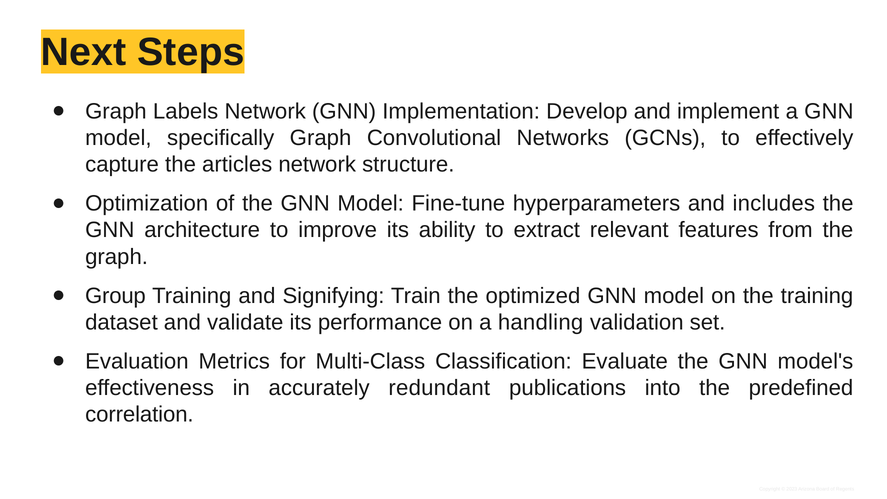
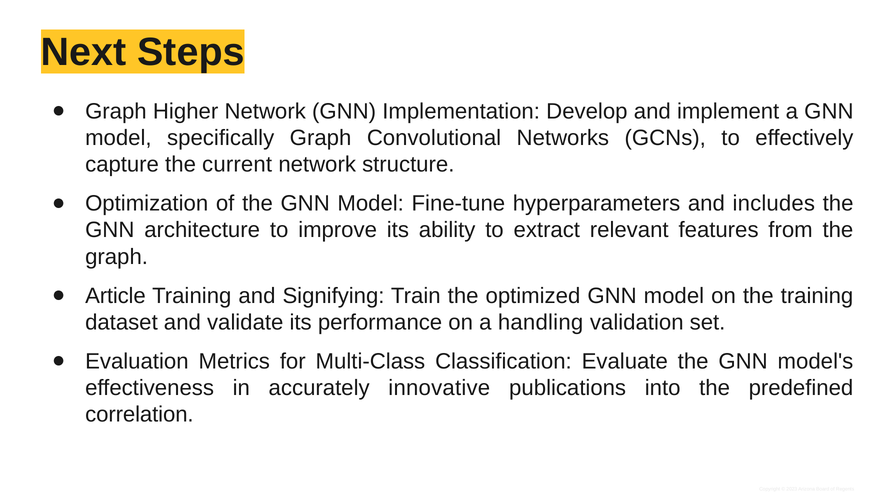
Labels: Labels -> Higher (186, 111)
articles: articles -> current (237, 165)
Group: Group -> Article (115, 296)
redundant: redundant -> innovative (439, 388)
